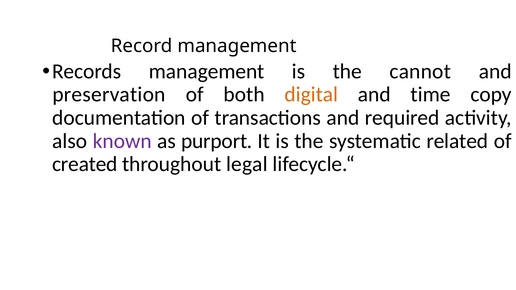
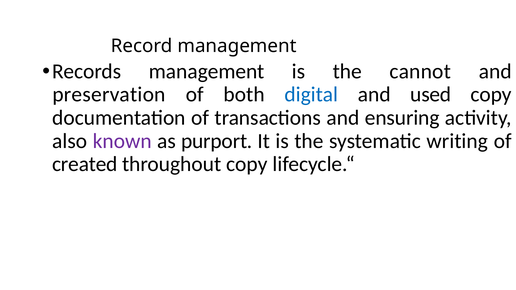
digital colour: orange -> blue (311, 95)
time: time -> used (431, 95)
required: required -> ensuring (402, 118)
related: related -> writing (457, 141)
throughout legal: legal -> copy (247, 164)
